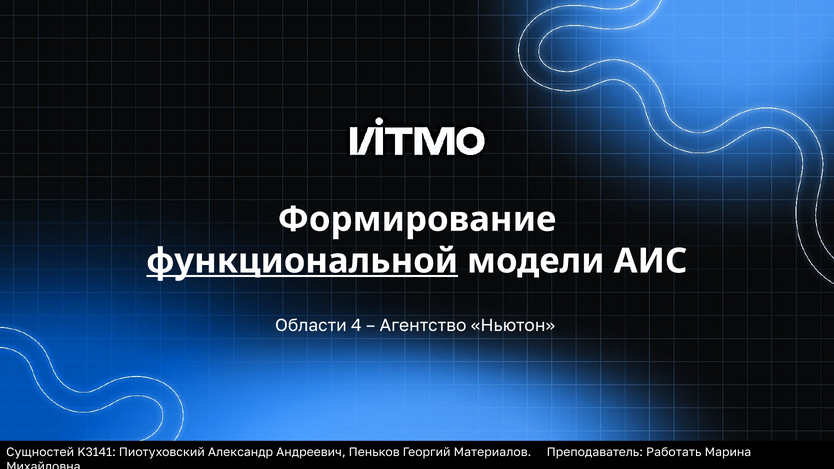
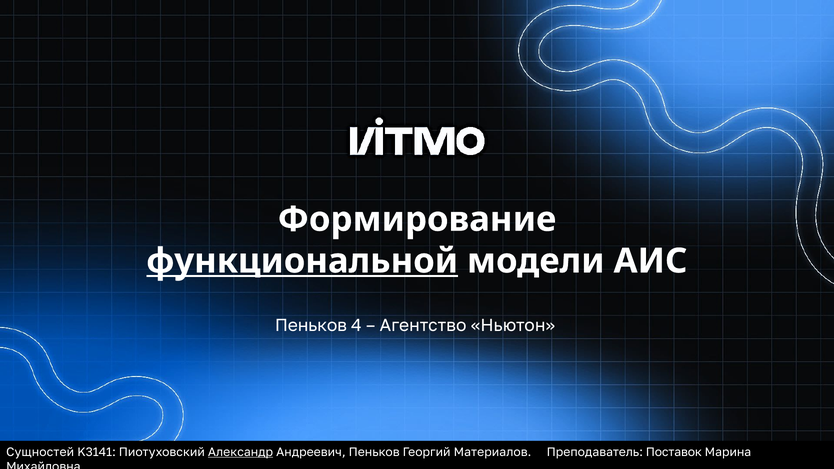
Области: Области -> Пеньков (311, 326)
Александр underline: none -> present (241, 452)
Работать: Работать -> Поставок (674, 452)
